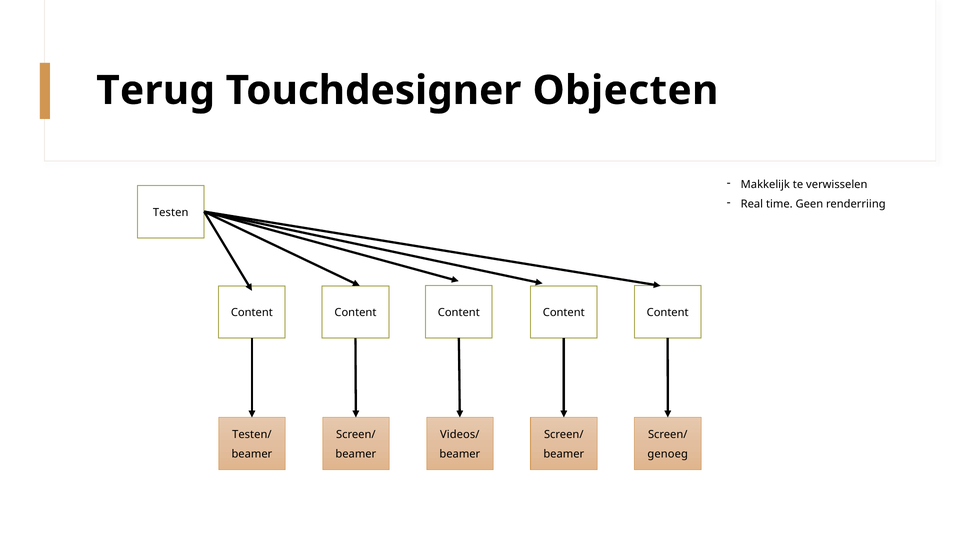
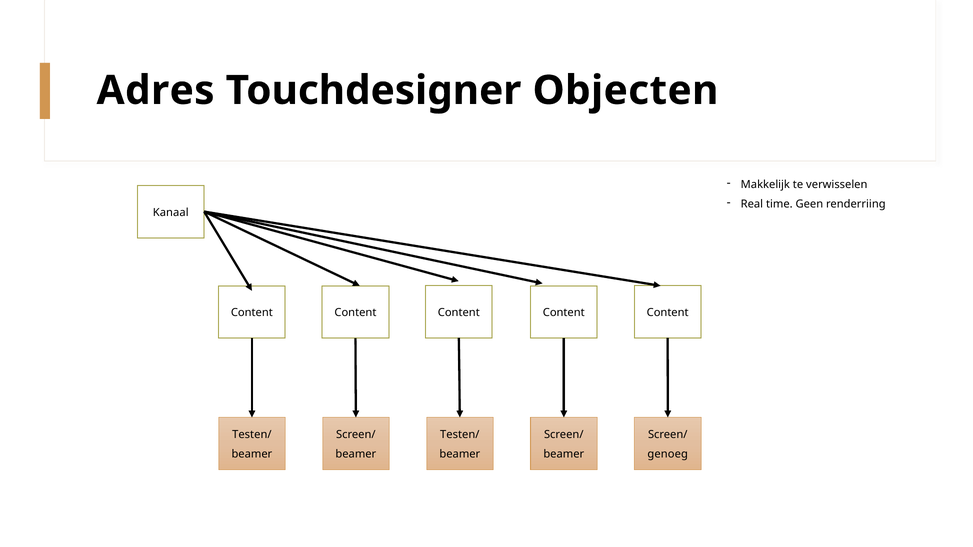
Terug: Terug -> Adres (156, 91)
Testen: Testen -> Kanaal (171, 212)
Videos/: Videos/ -> Testen/ (460, 435)
